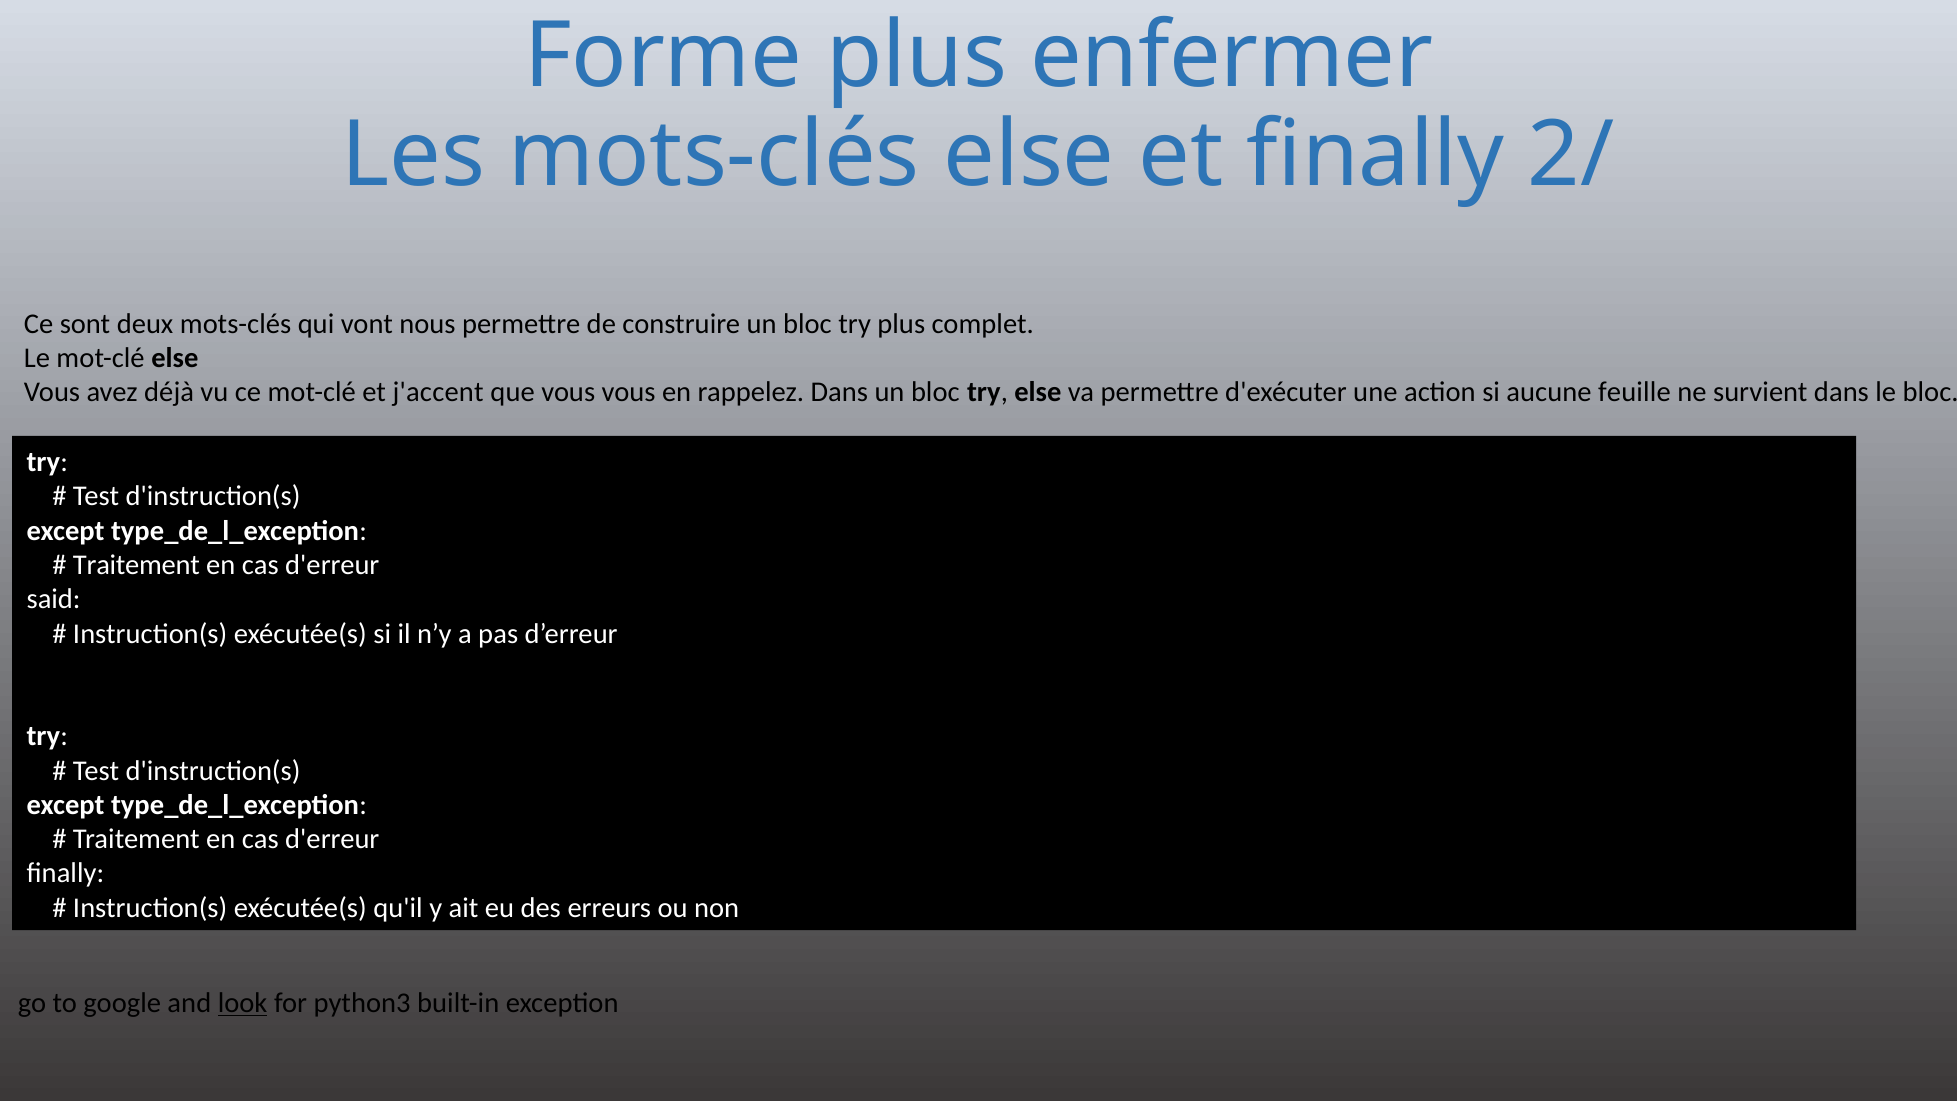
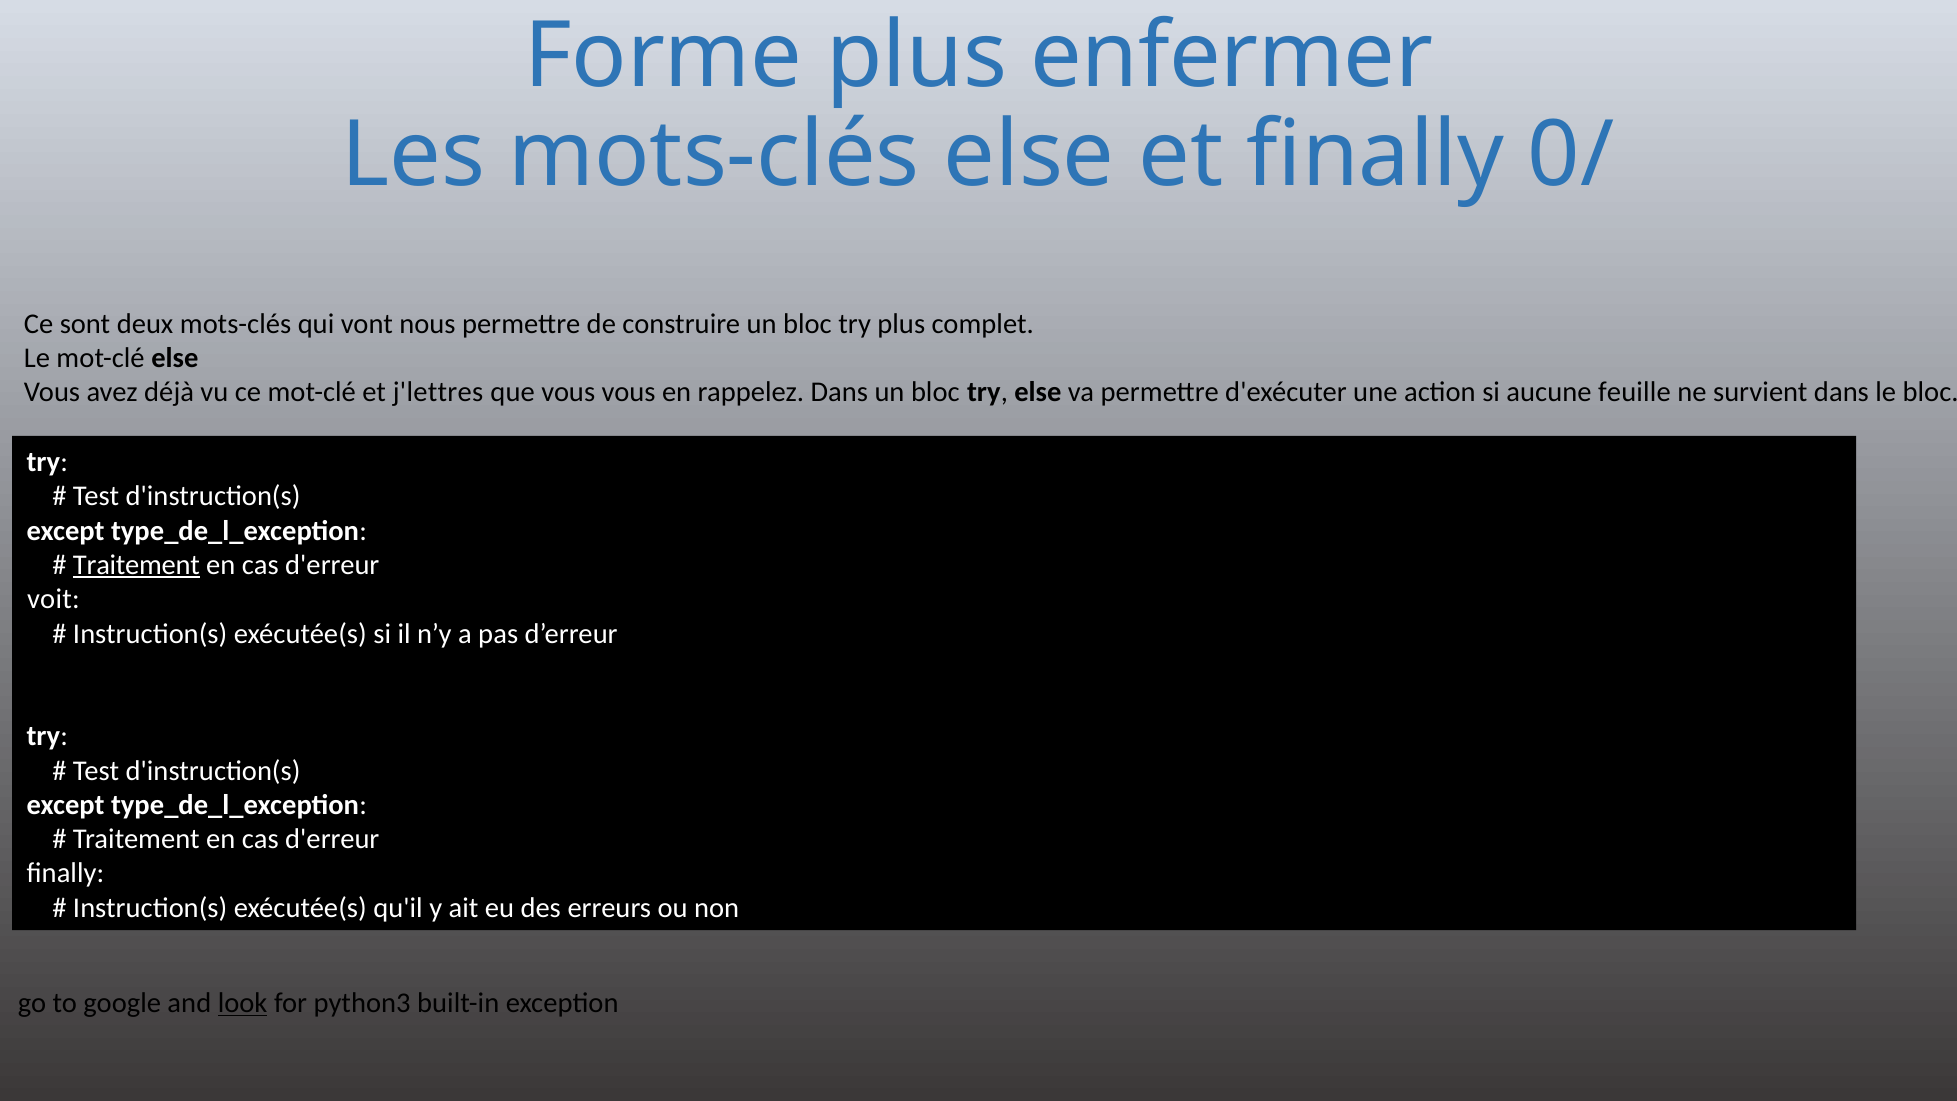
2/: 2/ -> 0/ (1571, 155)
j'accent: j'accent -> j'lettres (438, 392)
Traitement underline: none -> present (136, 565)
said: said -> voit (53, 599)
